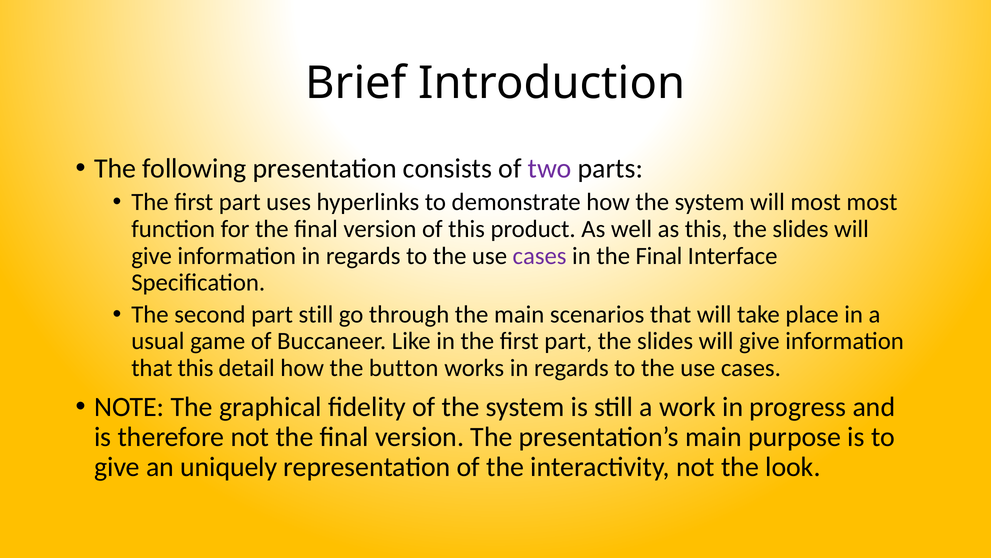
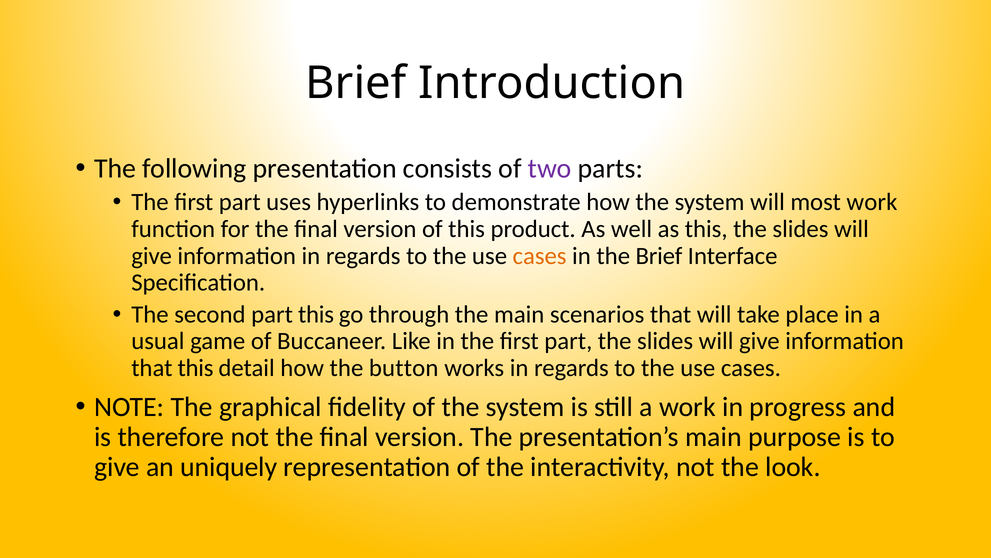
most most: most -> work (872, 202)
cases colour: purple -> orange (540, 256)
in the Final: Final -> Brief (659, 256)
part still: still -> this (316, 314)
